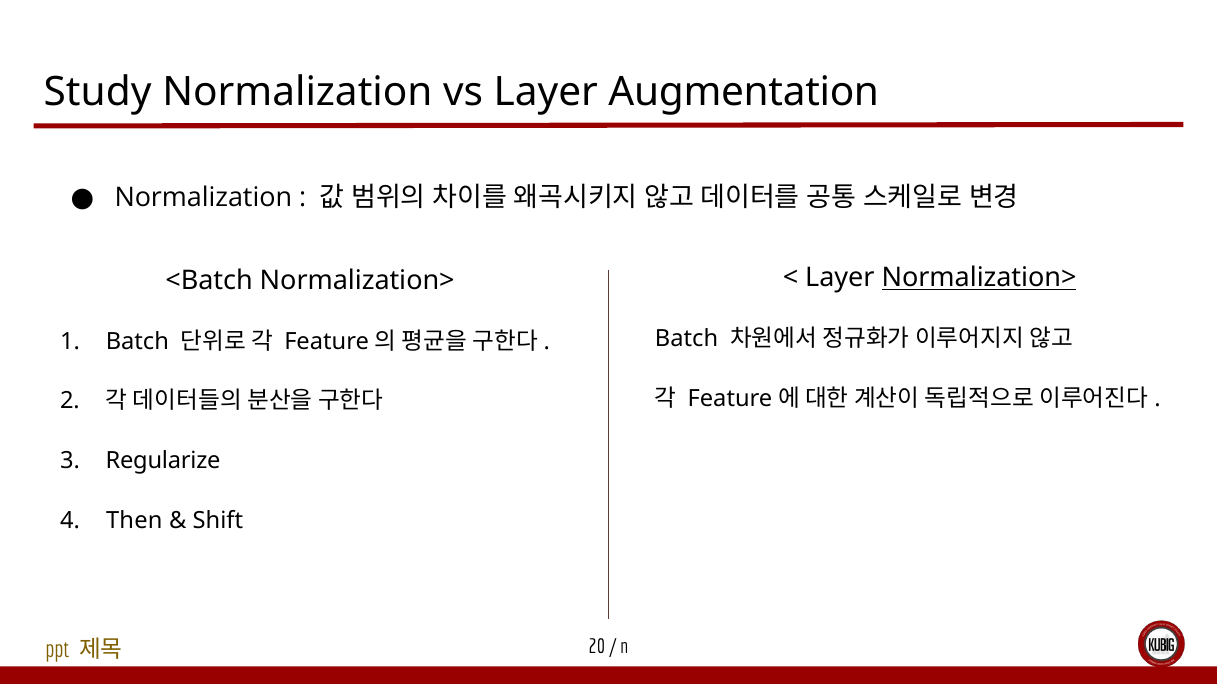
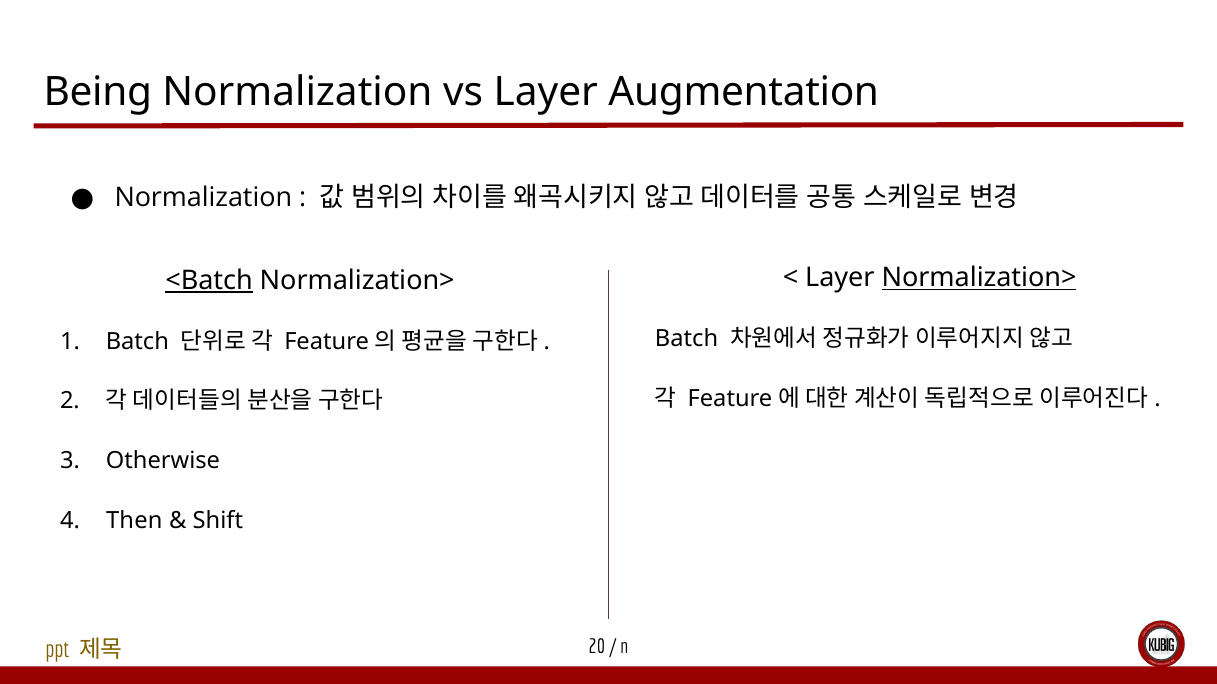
Study: Study -> Being (98, 92)
<Batch underline: none -> present (209, 280)
Regularize: Regularize -> Otherwise (163, 461)
